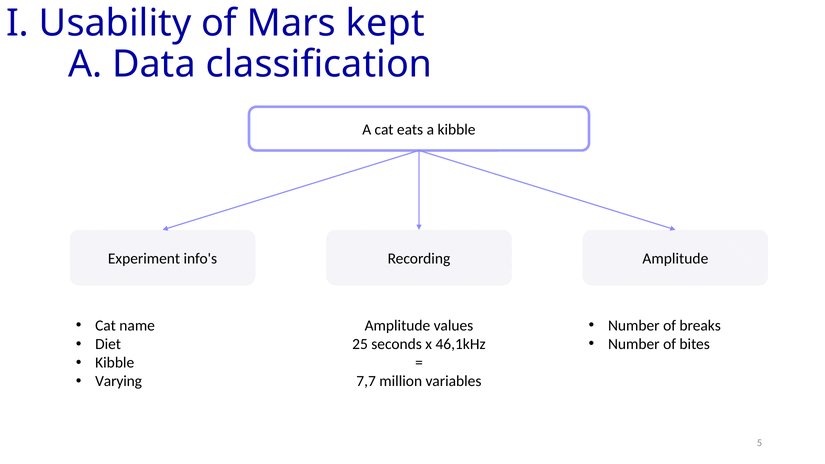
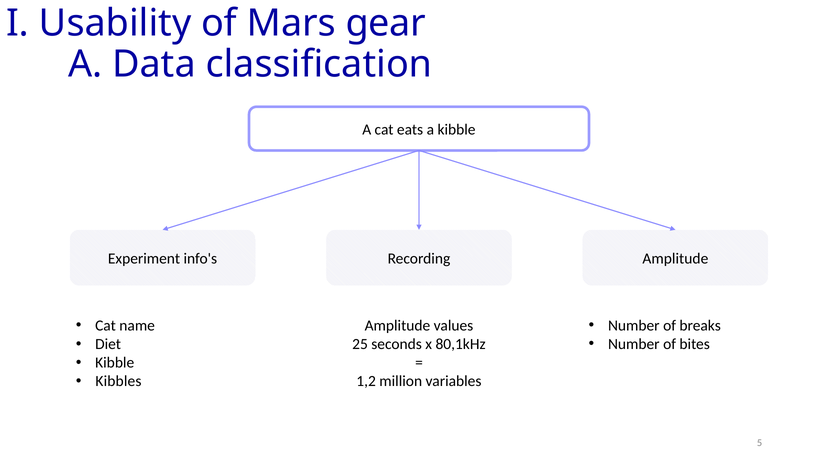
kept: kept -> gear (386, 23)
46,1kHz: 46,1kHz -> 80,1kHz (461, 344)
Varying: Varying -> Kibbles (118, 381)
7,7: 7,7 -> 1,2 (366, 381)
